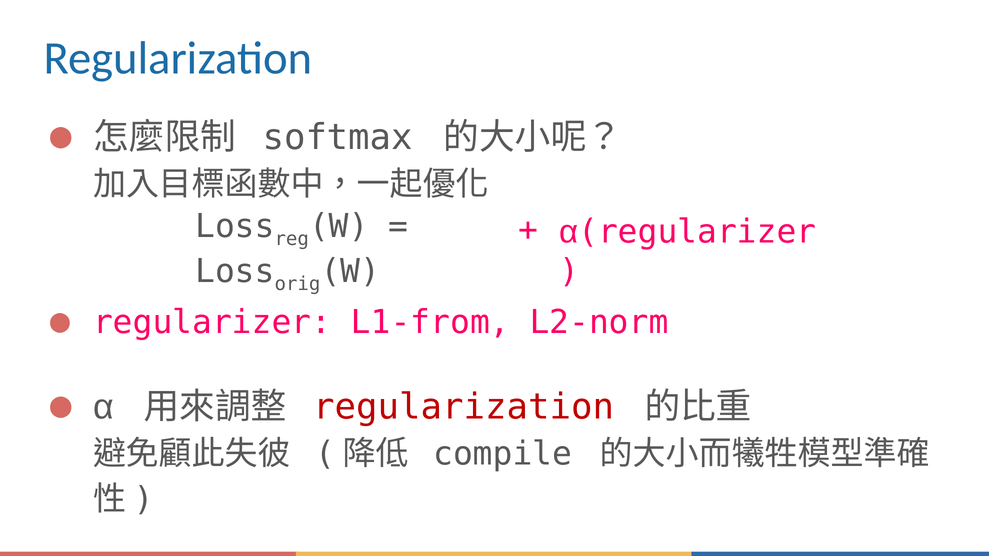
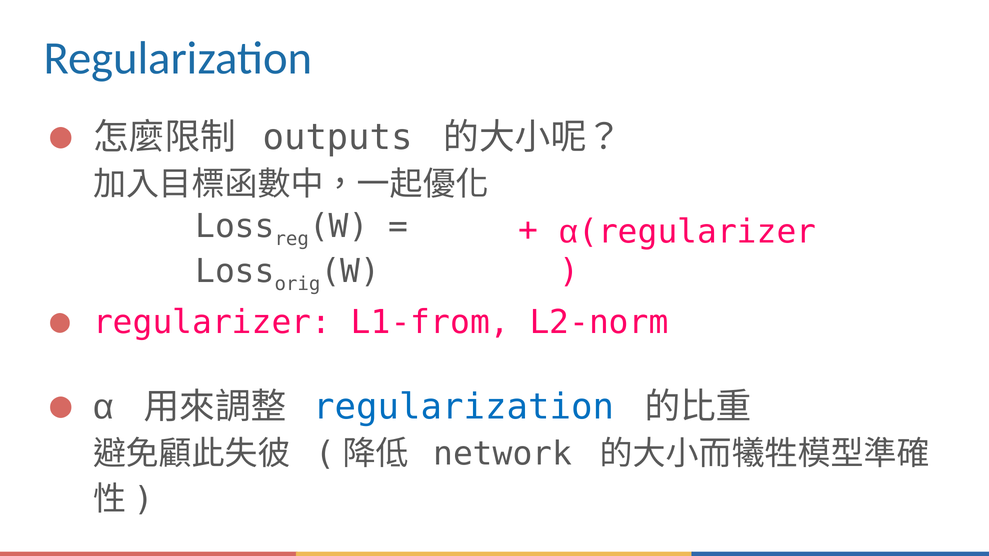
softmax: softmax -> outputs (338, 138)
regularization colour: red -> blue (464, 407)
compile: compile -> network (503, 454)
